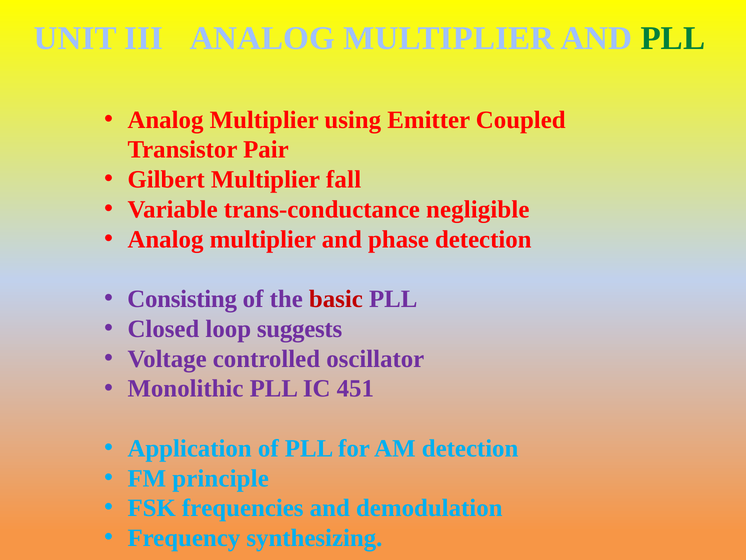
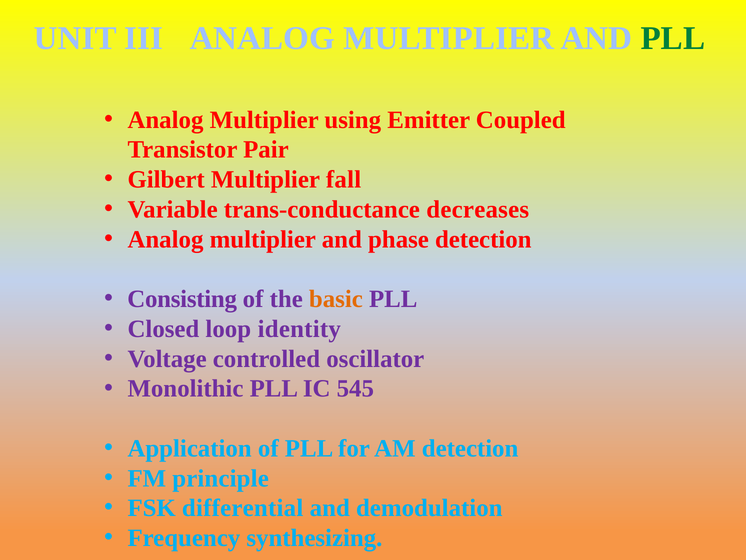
negligible: negligible -> decreases (478, 209)
basic colour: red -> orange (336, 299)
suggests: suggests -> identity (299, 329)
451: 451 -> 545 (355, 388)
frequencies: frequencies -> differential (243, 508)
